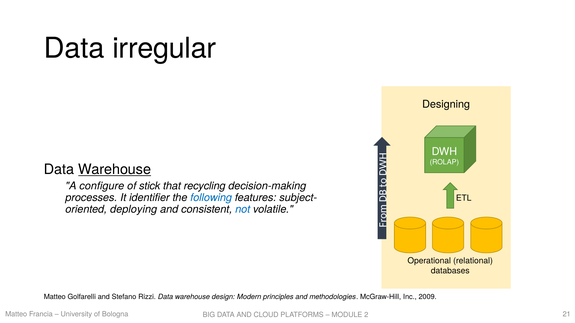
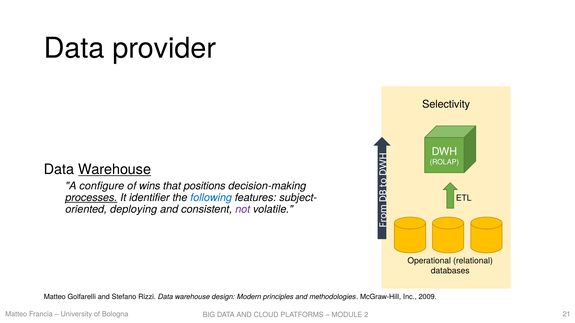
irregular: irregular -> provider (164, 48)
Designing: Designing -> Selectivity (446, 104)
stick: stick -> wins (150, 186)
recycling: recycling -> positions (205, 186)
processes underline: none -> present (91, 198)
not colour: blue -> purple (243, 210)
